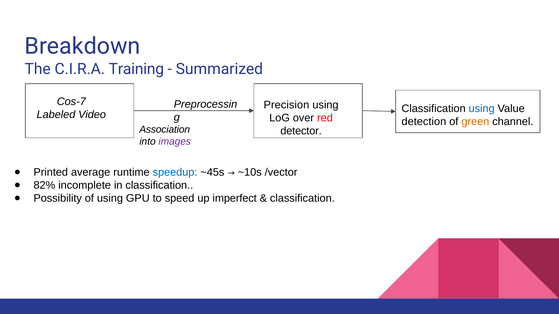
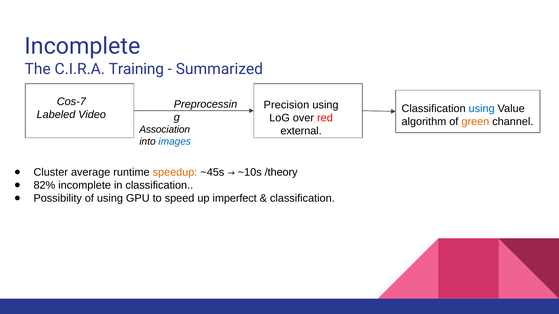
Breakdown: Breakdown -> Incomplete (83, 46)
detection: detection -> algorithm (424, 122)
detector: detector -> external (301, 131)
images colour: purple -> blue (175, 142)
Printed: Printed -> Cluster (51, 172)
speedup colour: blue -> orange (175, 172)
/vector: /vector -> /theory (281, 172)
